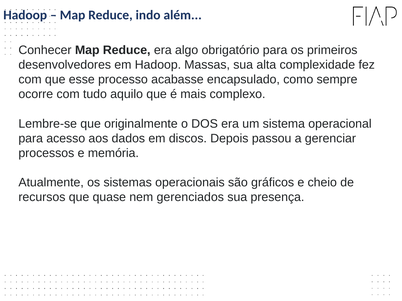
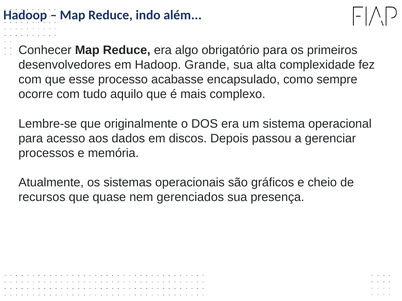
Massas: Massas -> Grande (207, 65)
